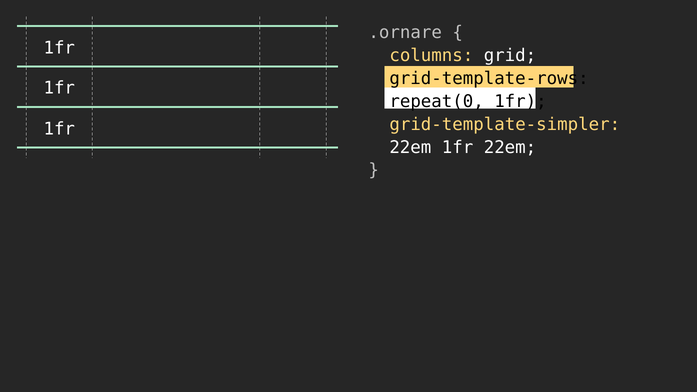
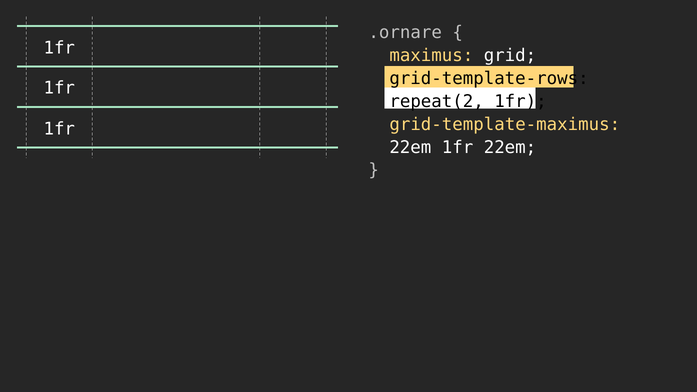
columns: columns -> maximus (431, 55)
repeat(0: repeat(0 -> repeat(2 (437, 101)
grid-template-simpler: grid-template-simpler -> grid-template-maximus (505, 124)
